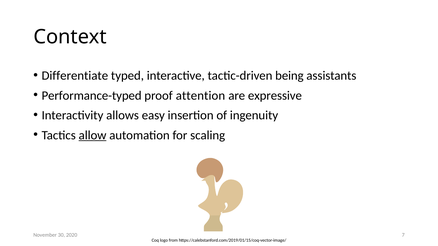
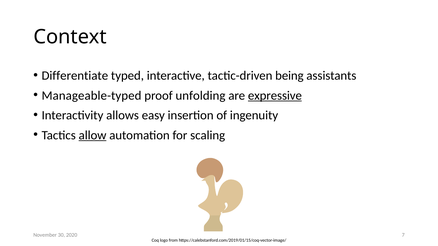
Performance-typed: Performance-typed -> Manageable-typed (91, 96)
attention: attention -> unfolding (200, 96)
expressive underline: none -> present (275, 96)
